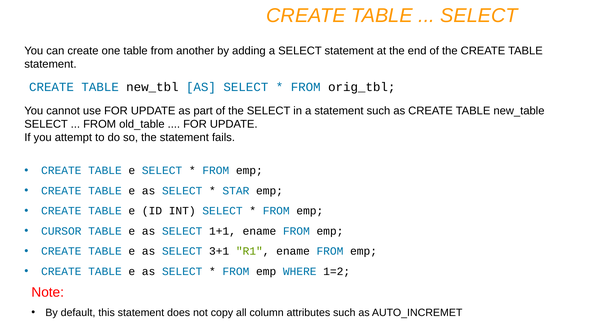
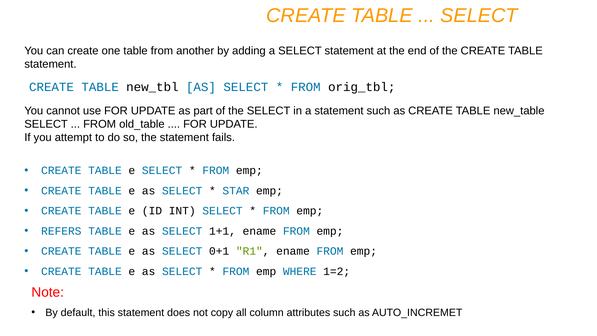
CURSOR: CURSOR -> REFERS (61, 231)
3+1: 3+1 -> 0+1 (219, 251)
